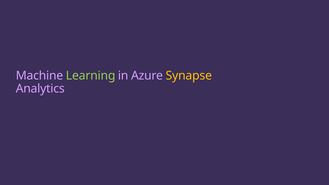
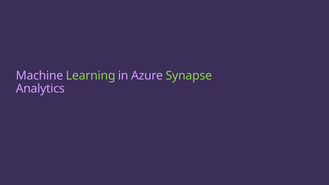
Synapse colour: yellow -> light green (189, 76)
